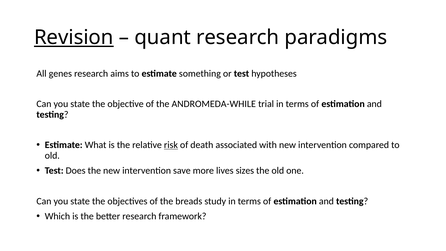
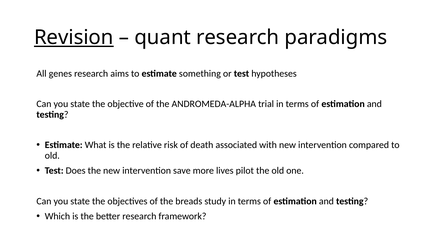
ANDROMEDA-WHILE: ANDROMEDA-WHILE -> ANDROMEDA-ALPHA (214, 104)
risk underline: present -> none (171, 145)
sizes: sizes -> pilot (245, 171)
